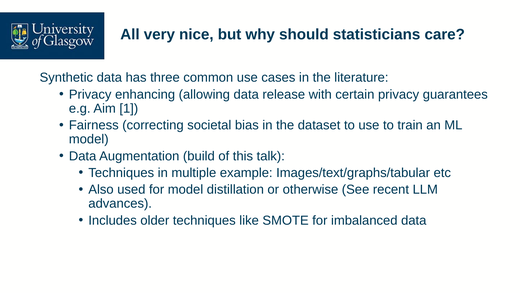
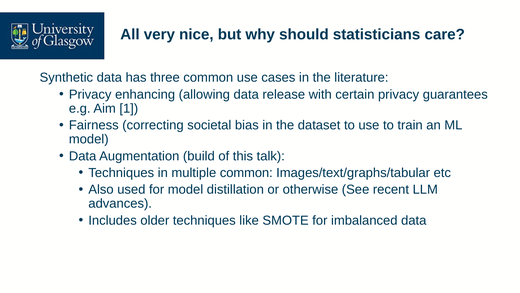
multiple example: example -> common (246, 173)
